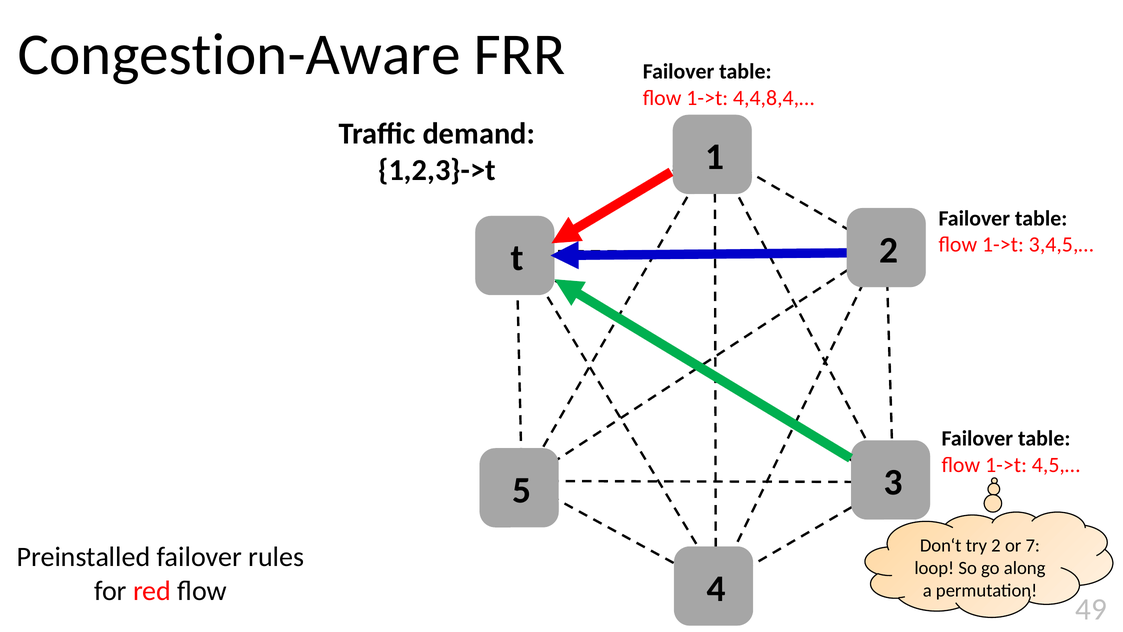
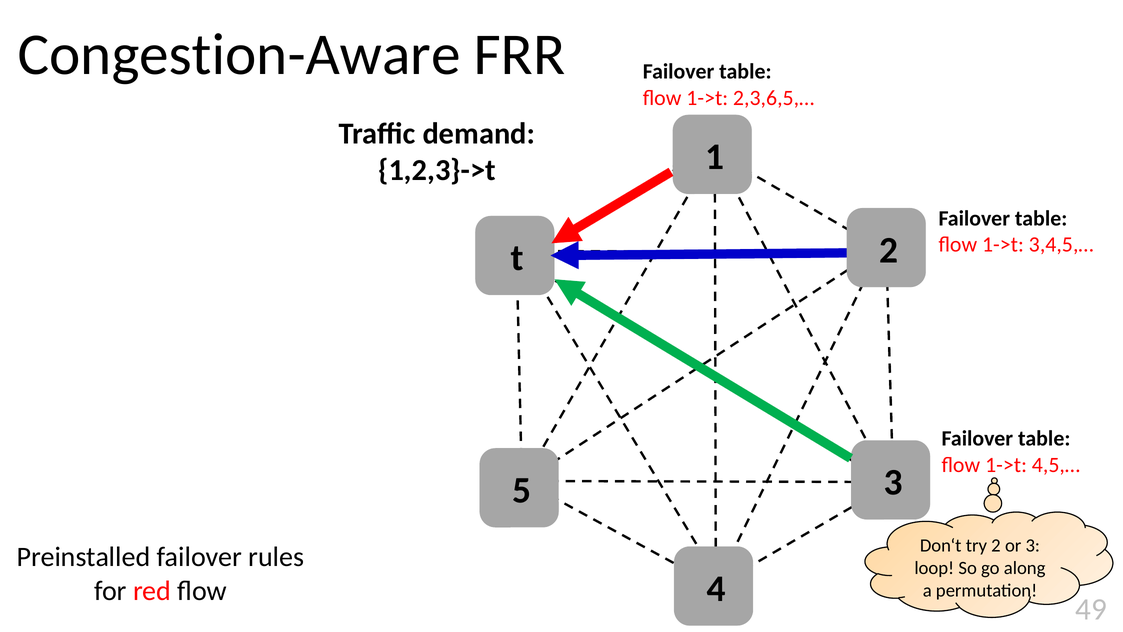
4,4,8,4,…: 4,4,8,4,… -> 2,3,6,5,… (774, 98)
or 7: 7 -> 3 (1033, 546)
